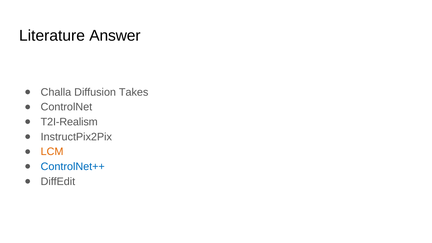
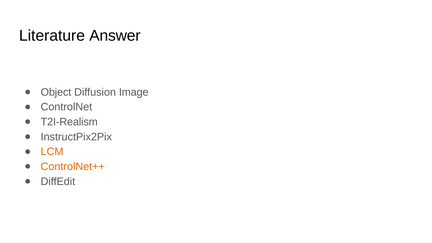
Challa: Challa -> Object (56, 92)
Takes: Takes -> Image (134, 92)
ControlNet++ colour: blue -> orange (73, 167)
